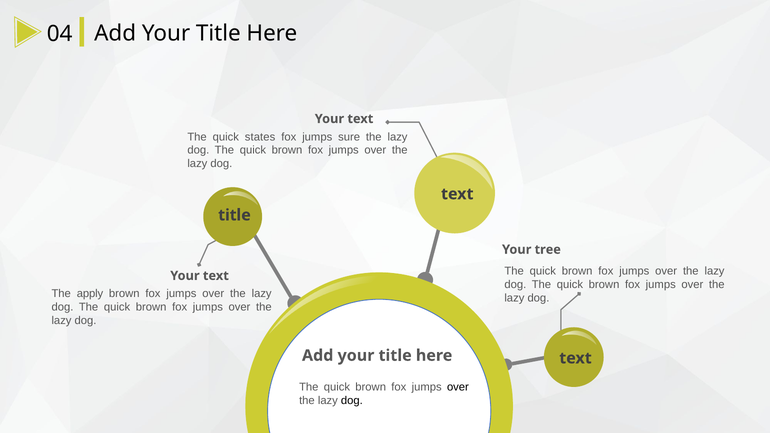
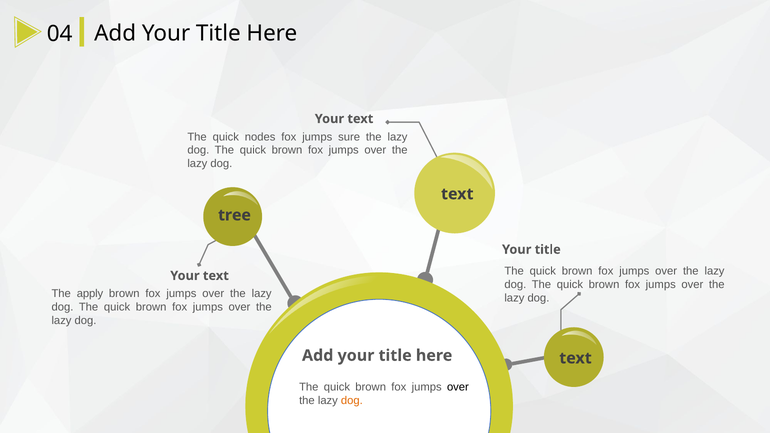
states: states -> nodes (260, 137)
title: title -> tree (235, 215)
tree: tree -> title (548, 250)
dog colour: black -> orange (352, 400)
